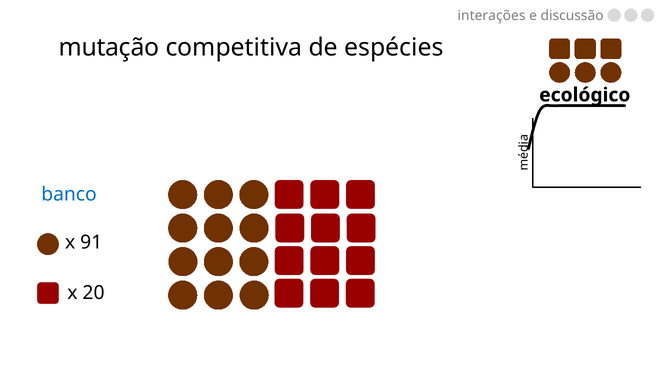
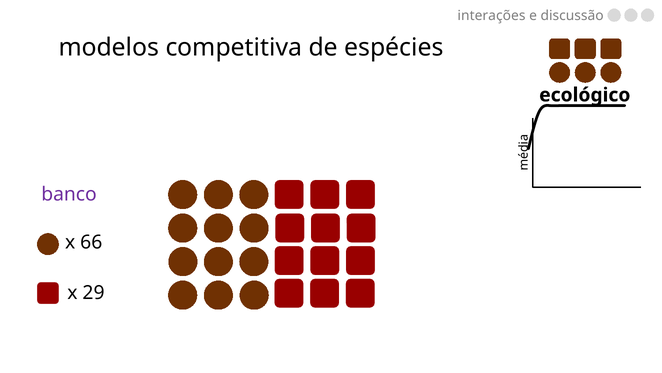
mutação: mutação -> modelos (109, 48)
banco colour: blue -> purple (69, 194)
91: 91 -> 66 (91, 242)
20: 20 -> 29 (94, 293)
